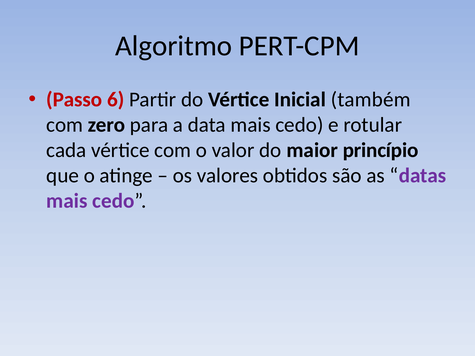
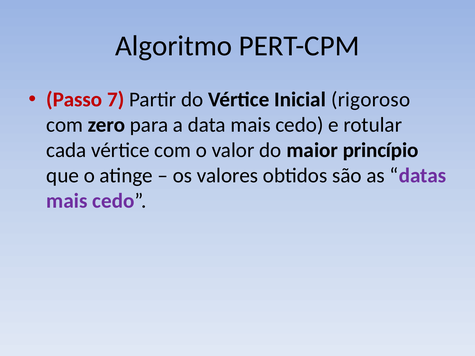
6: 6 -> 7 (116, 100)
também: também -> rigoroso (371, 100)
